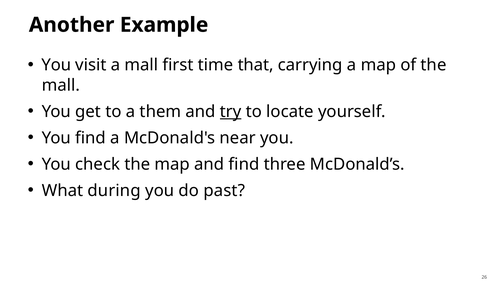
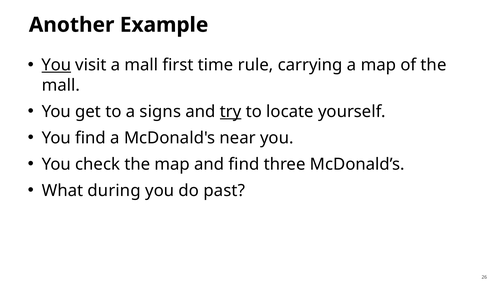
You underline: none -> present (56, 65)
that: that -> rule (256, 65)
them: them -> signs (160, 112)
